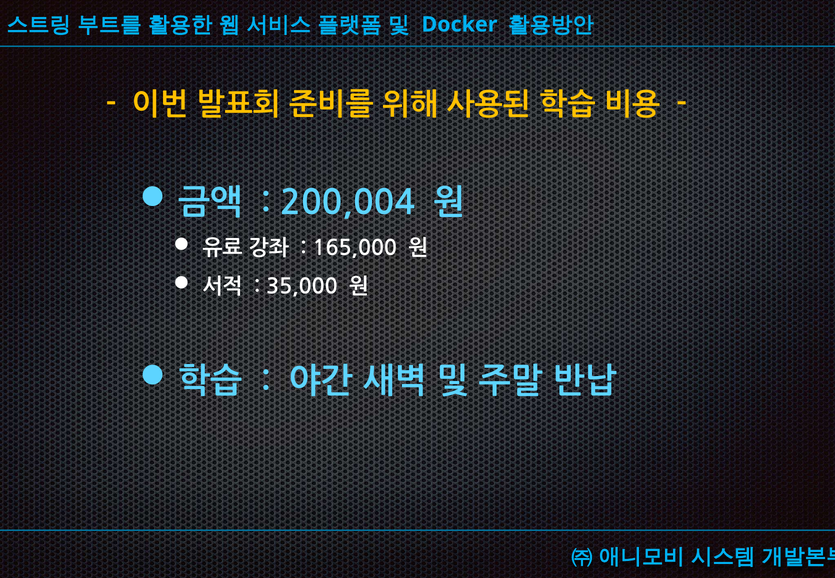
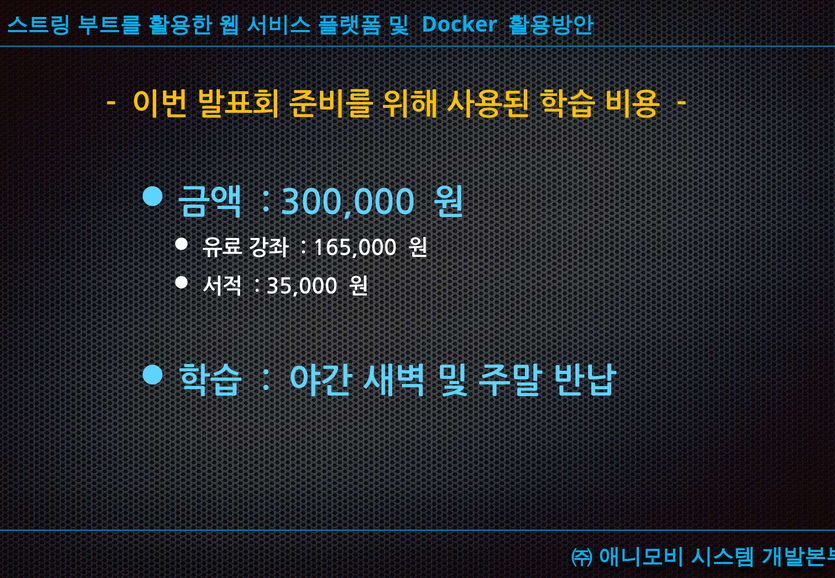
200,004: 200,004 -> 300,000 (348, 203)
